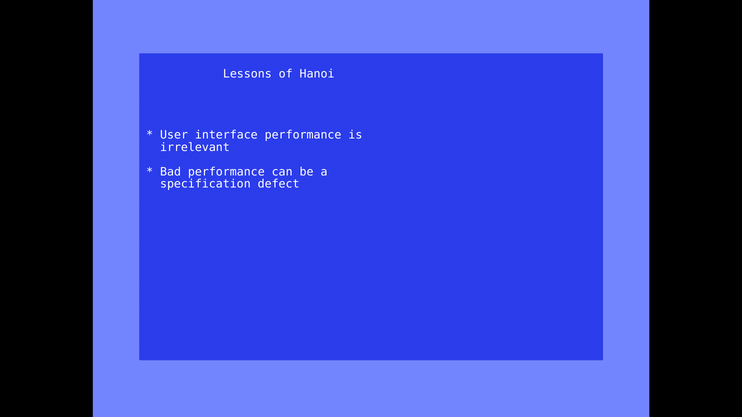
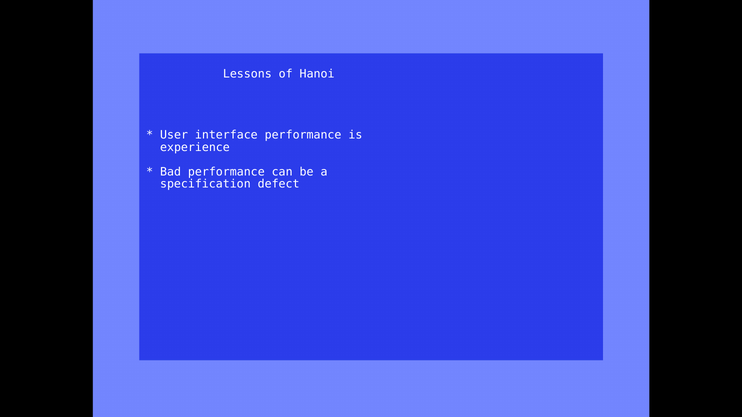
irrelevant: irrelevant -> experience (195, 147)
